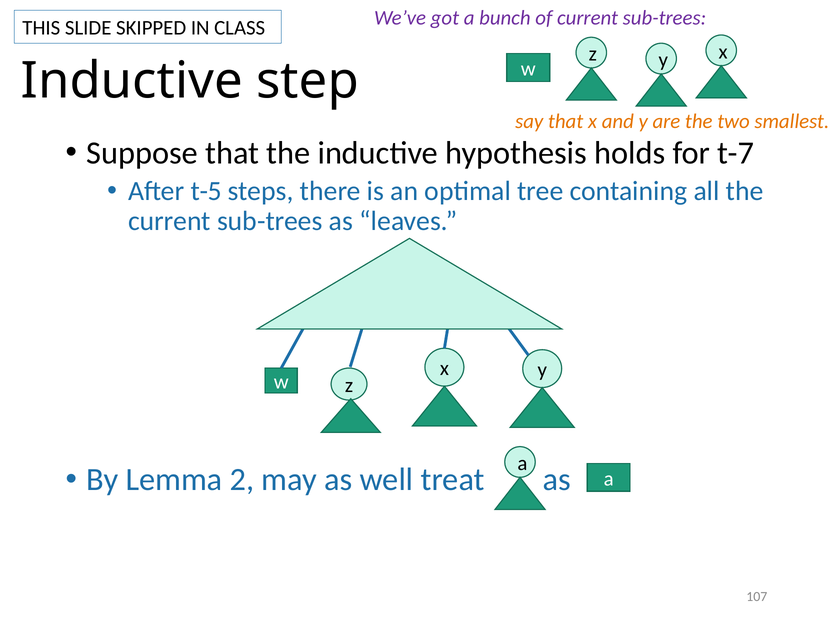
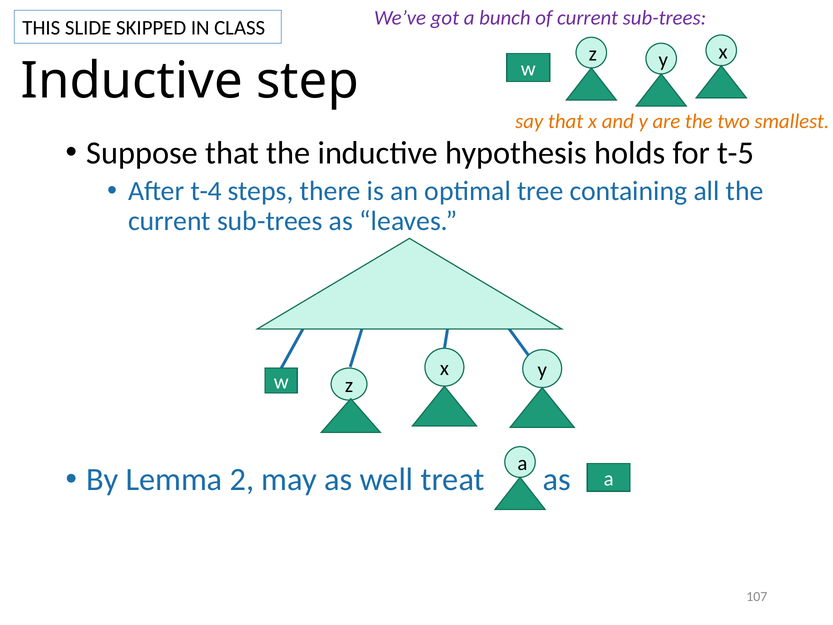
t-7: t-7 -> t-5 (736, 153)
t-5: t-5 -> t-4 (206, 191)
